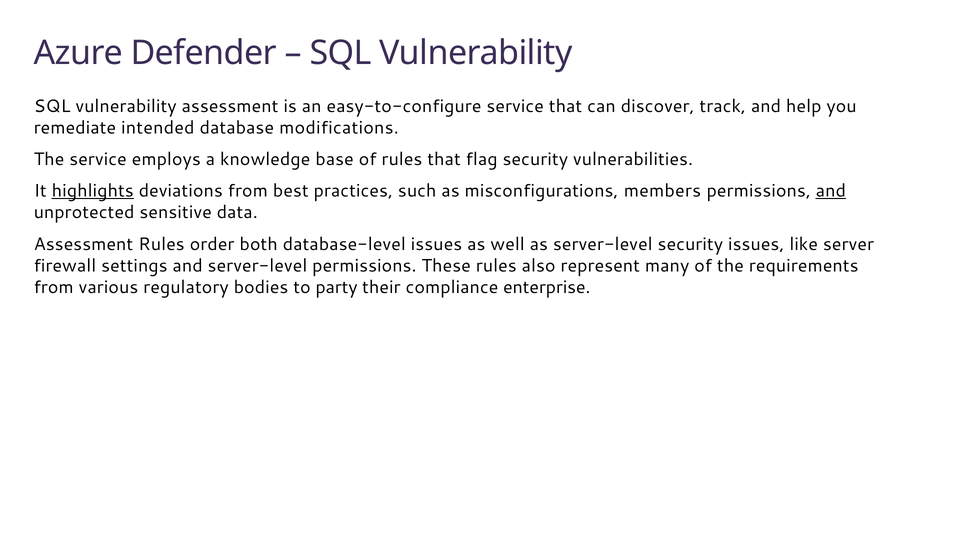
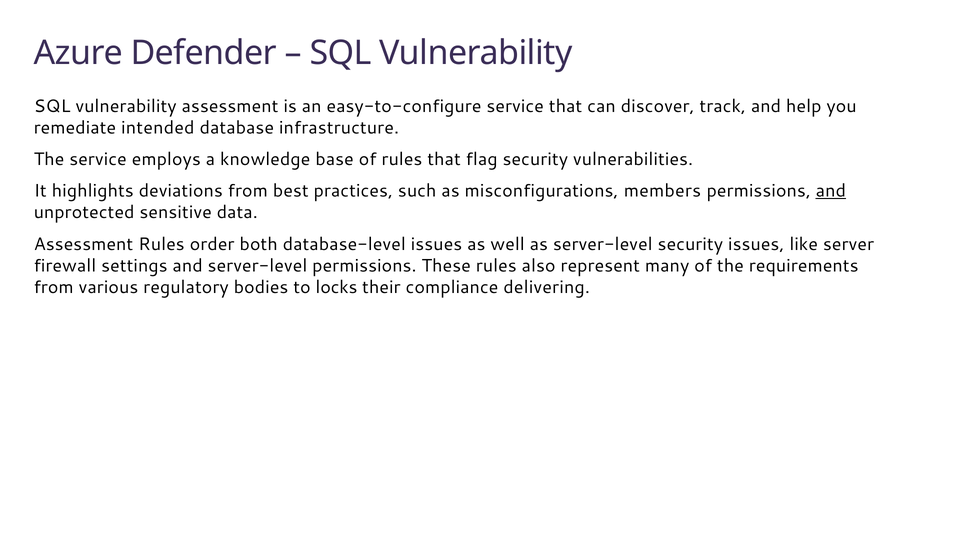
modifications: modifications -> infrastructure (339, 128)
highlights underline: present -> none (93, 191)
party: party -> locks (337, 288)
enterprise: enterprise -> delivering (547, 288)
